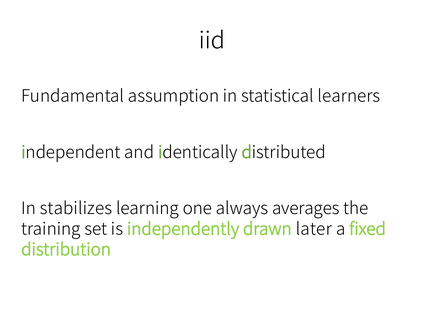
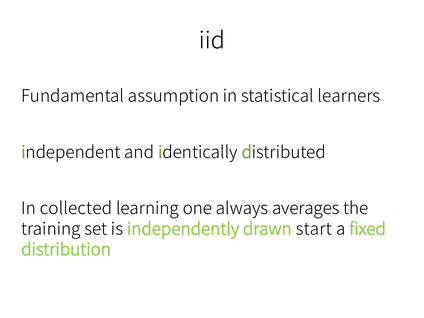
stabilizes: stabilizes -> collected (76, 209)
later: later -> start (314, 229)
